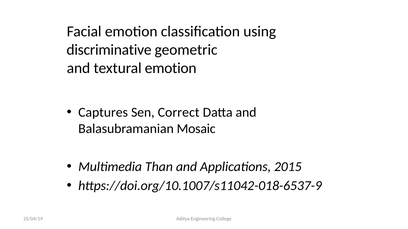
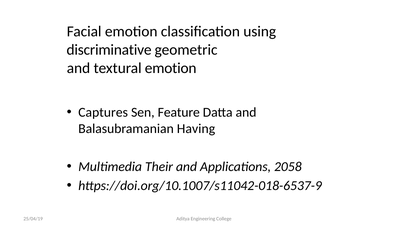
Correct: Correct -> Feature (179, 113)
Mosaic: Mosaic -> Having (196, 129)
Than: Than -> Their (159, 167)
2015: 2015 -> 2058 (288, 167)
